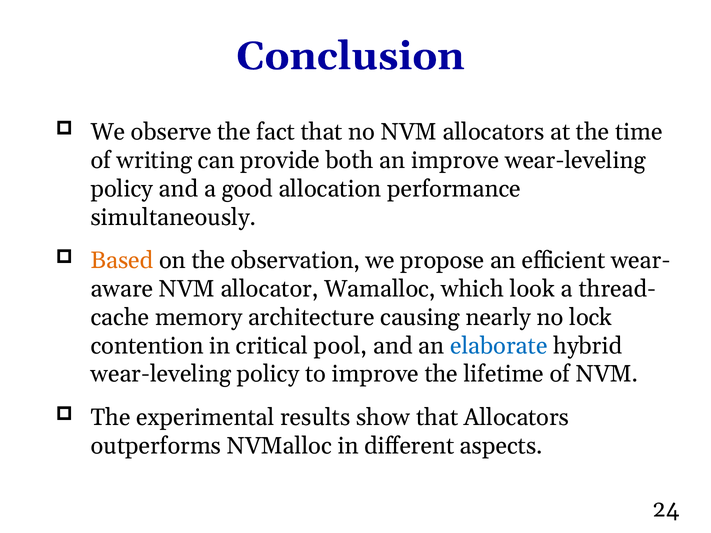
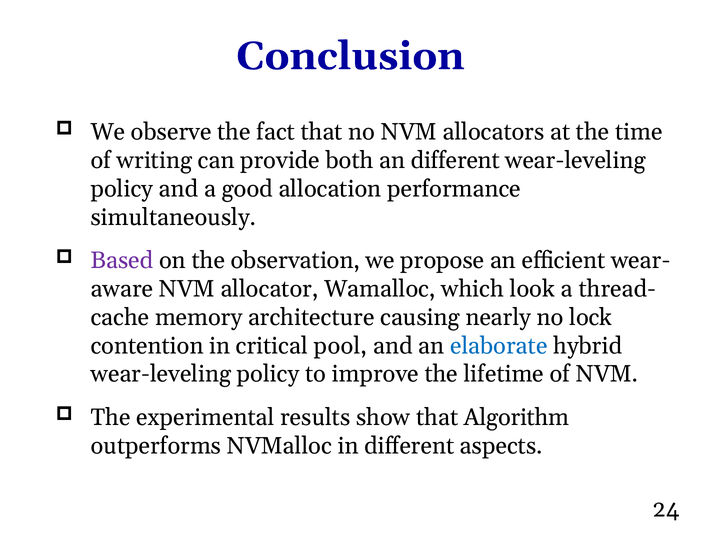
an improve: improve -> different (455, 160)
Based colour: orange -> purple (122, 261)
that Allocators: Allocators -> Algorithm (517, 418)
